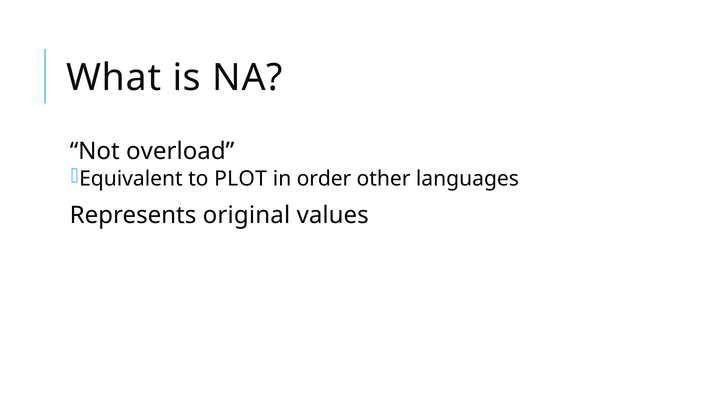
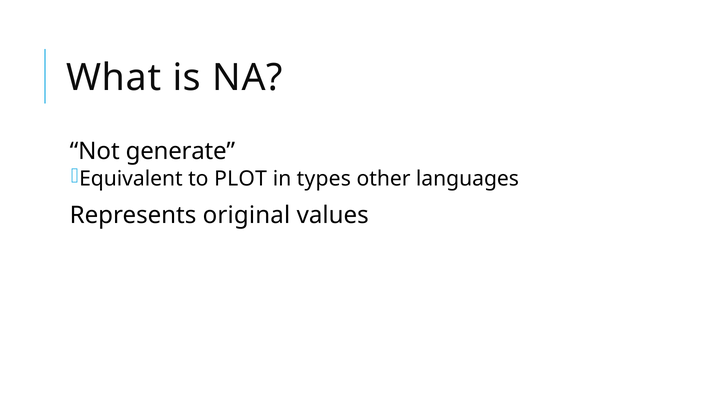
overload: overload -> generate (180, 151)
order: order -> types (324, 179)
